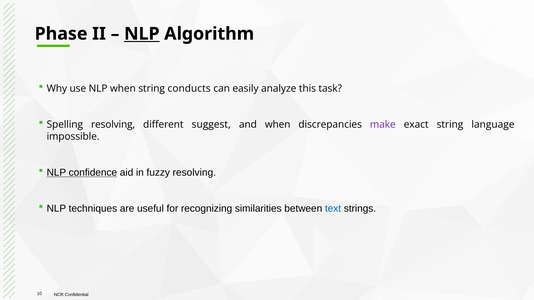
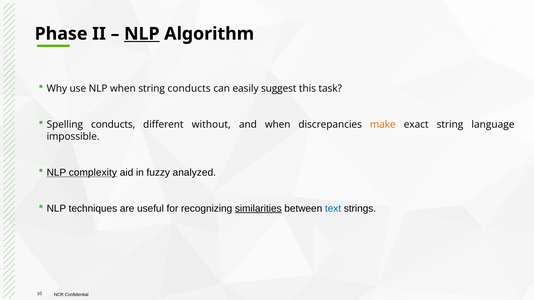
analyze: analyze -> suggest (279, 89)
Spelling resolving: resolving -> conducts (113, 125)
suggest: suggest -> without (211, 125)
make colour: purple -> orange (383, 125)
confidence: confidence -> complexity (93, 173)
fuzzy resolving: resolving -> analyzed (194, 173)
similarities underline: none -> present (258, 209)
